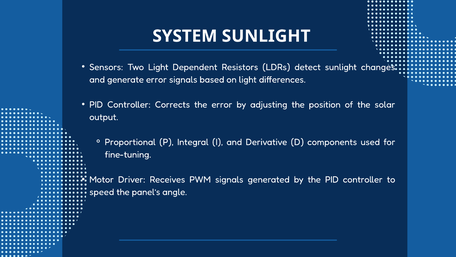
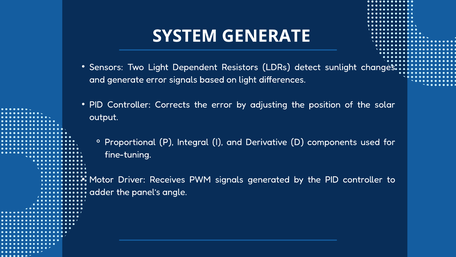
SYSTEM SUNLIGHT: SUNLIGHT -> GENERATE (266, 36)
speed: speed -> adder (102, 192)
